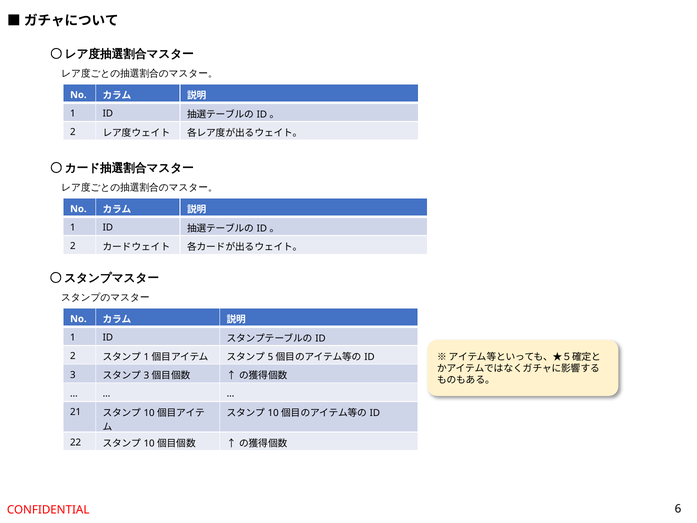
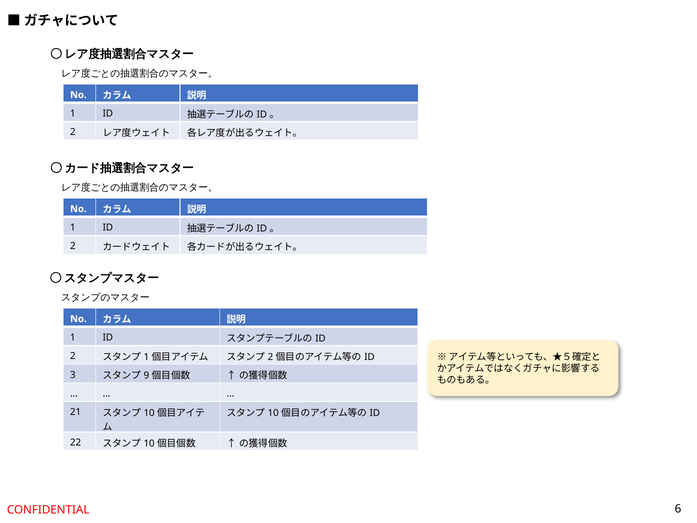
5: 5 -> 2 (270, 357)
3: 3 -> 9 (146, 375)
